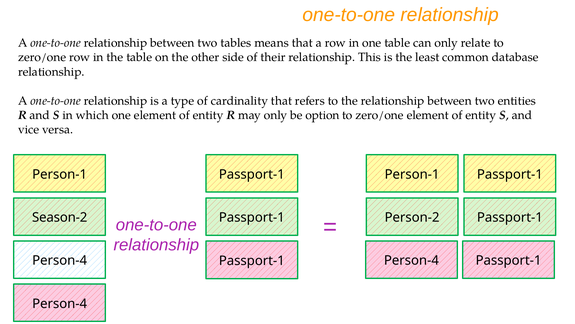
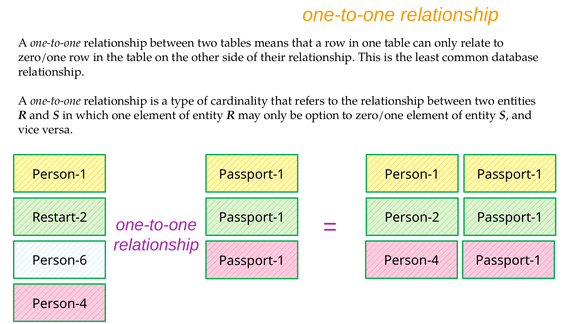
Season-2: Season-2 -> Restart-2 (60, 217)
Person-4: Person-4 -> Person-6 (60, 260)
